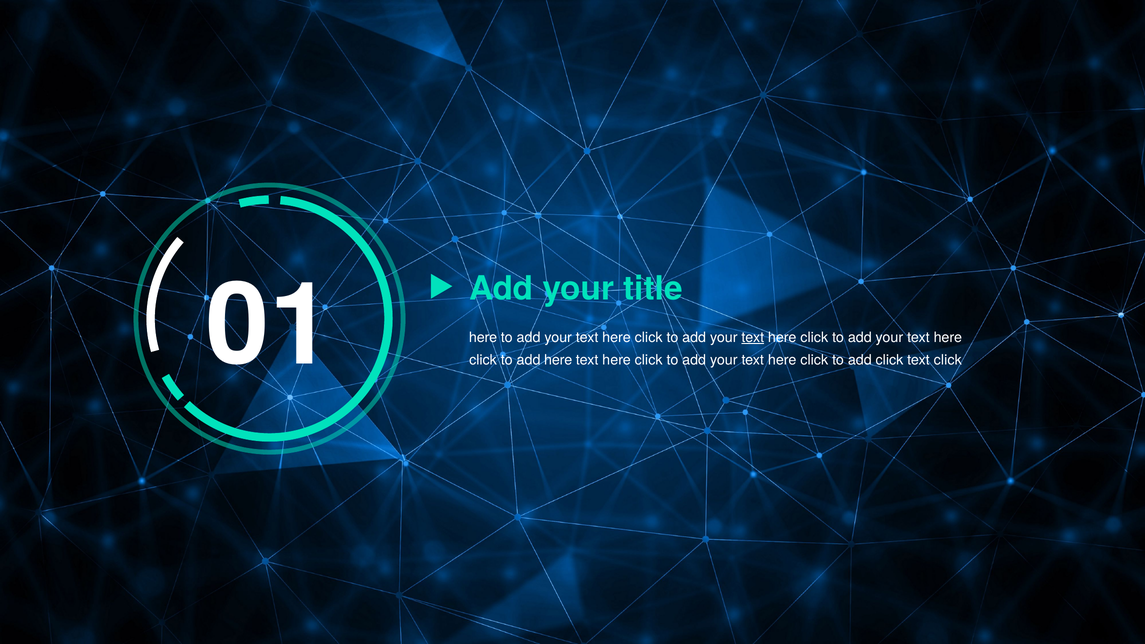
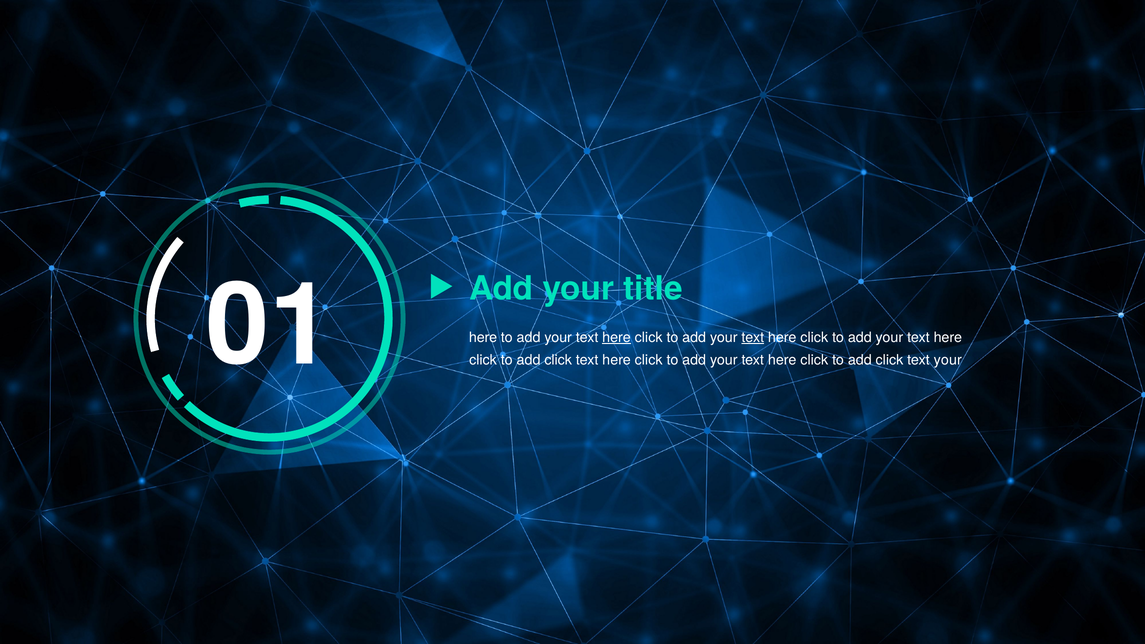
here underline: none -> present (617, 338)
here: here -> click (558, 360)
text click: click -> your (948, 360)
